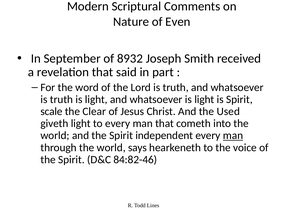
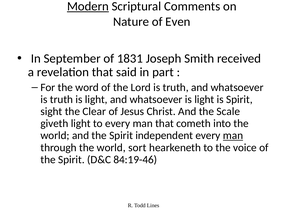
Modern underline: none -> present (88, 6)
8932: 8932 -> 1831 (130, 58)
scale: scale -> sight (51, 112)
Used: Used -> Scale (228, 112)
says: says -> sort (137, 148)
84:82-46: 84:82-46 -> 84:19-46 (135, 160)
